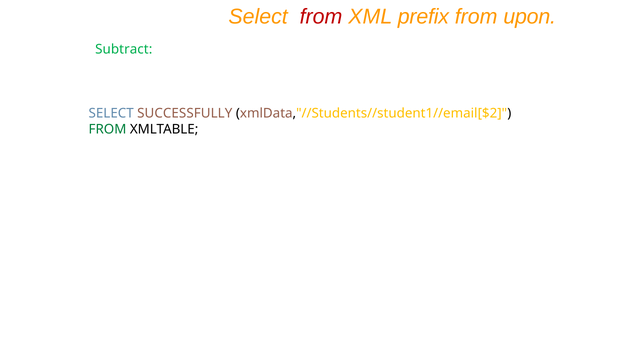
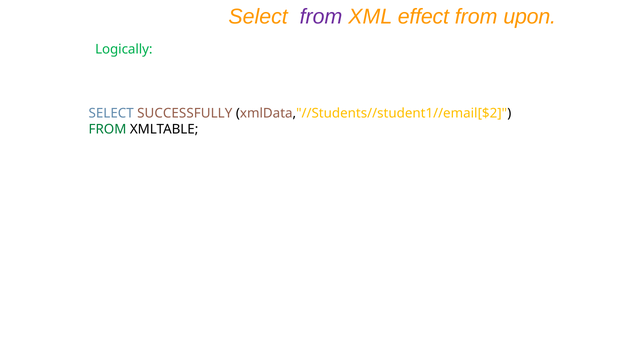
from colour: red -> purple (321, 17)
prefix: prefix -> effect (423, 17)
Subtract: Subtract -> Logically (124, 49)
